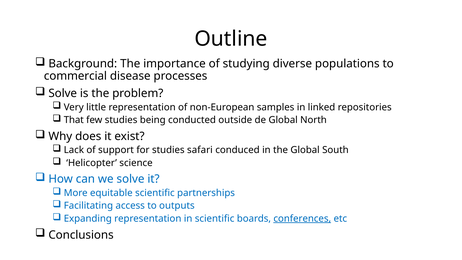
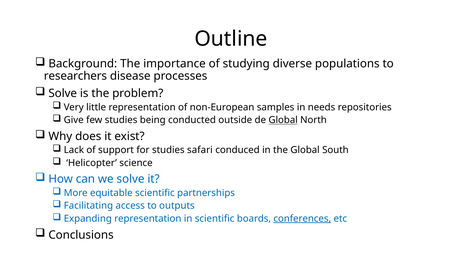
commercial: commercial -> researchers (75, 76)
linked: linked -> needs (322, 107)
That: That -> Give (74, 120)
Global underline: none -> present (283, 120)
